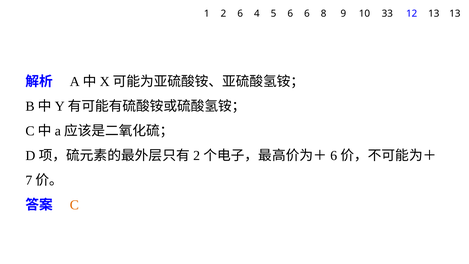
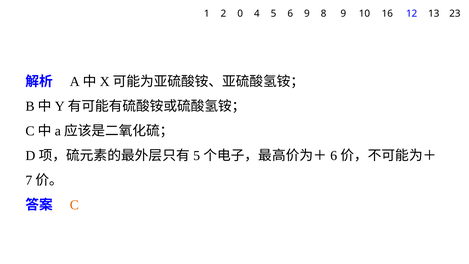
2 6: 6 -> 0 (240, 13)
6 6: 6 -> 9 (307, 13)
33: 33 -> 16 (387, 13)
13 13: 13 -> 23 (455, 13)
2: 2 -> 5 (197, 156)
